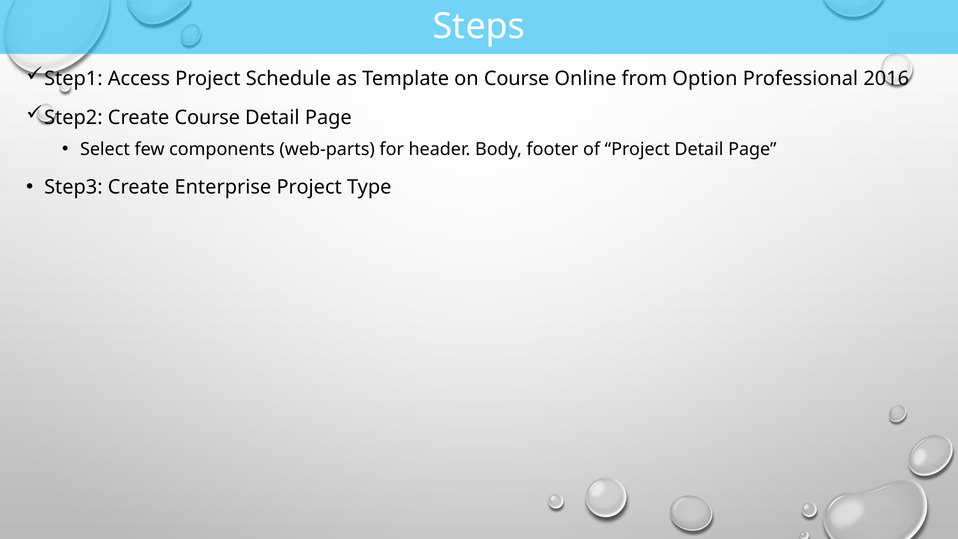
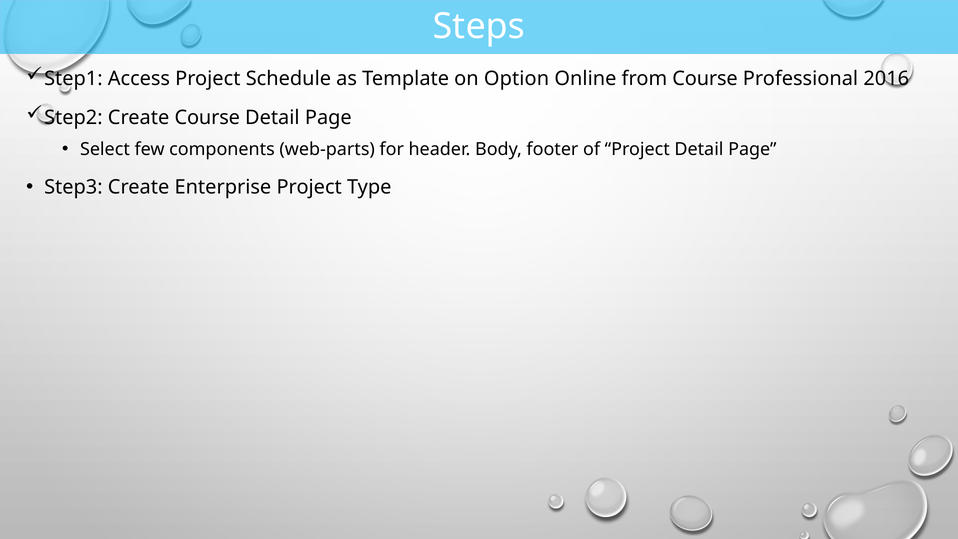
on Course: Course -> Option (517, 79)
from Option: Option -> Course (705, 79)
